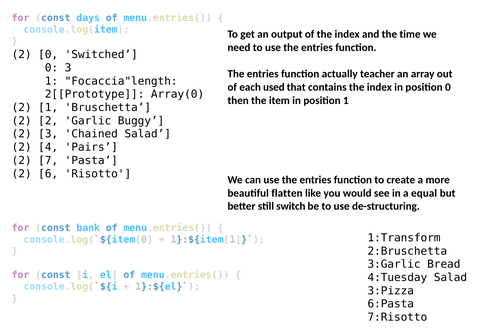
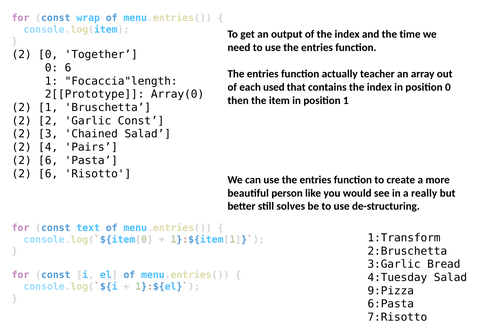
days: days -> wrap (88, 18)
Switched: Switched -> Together (101, 55)
0 3: 3 -> 6 (68, 68)
Garlic Buggy: Buggy -> Const (141, 121)
7: 7 -> 6 (48, 160)
flatten: flatten -> person (287, 193)
equal: equal -> really (424, 193)
switch: switch -> solves (291, 206)
bank: bank -> text (88, 228)
3:Pizza: 3:Pizza -> 9:Pizza (391, 291)
